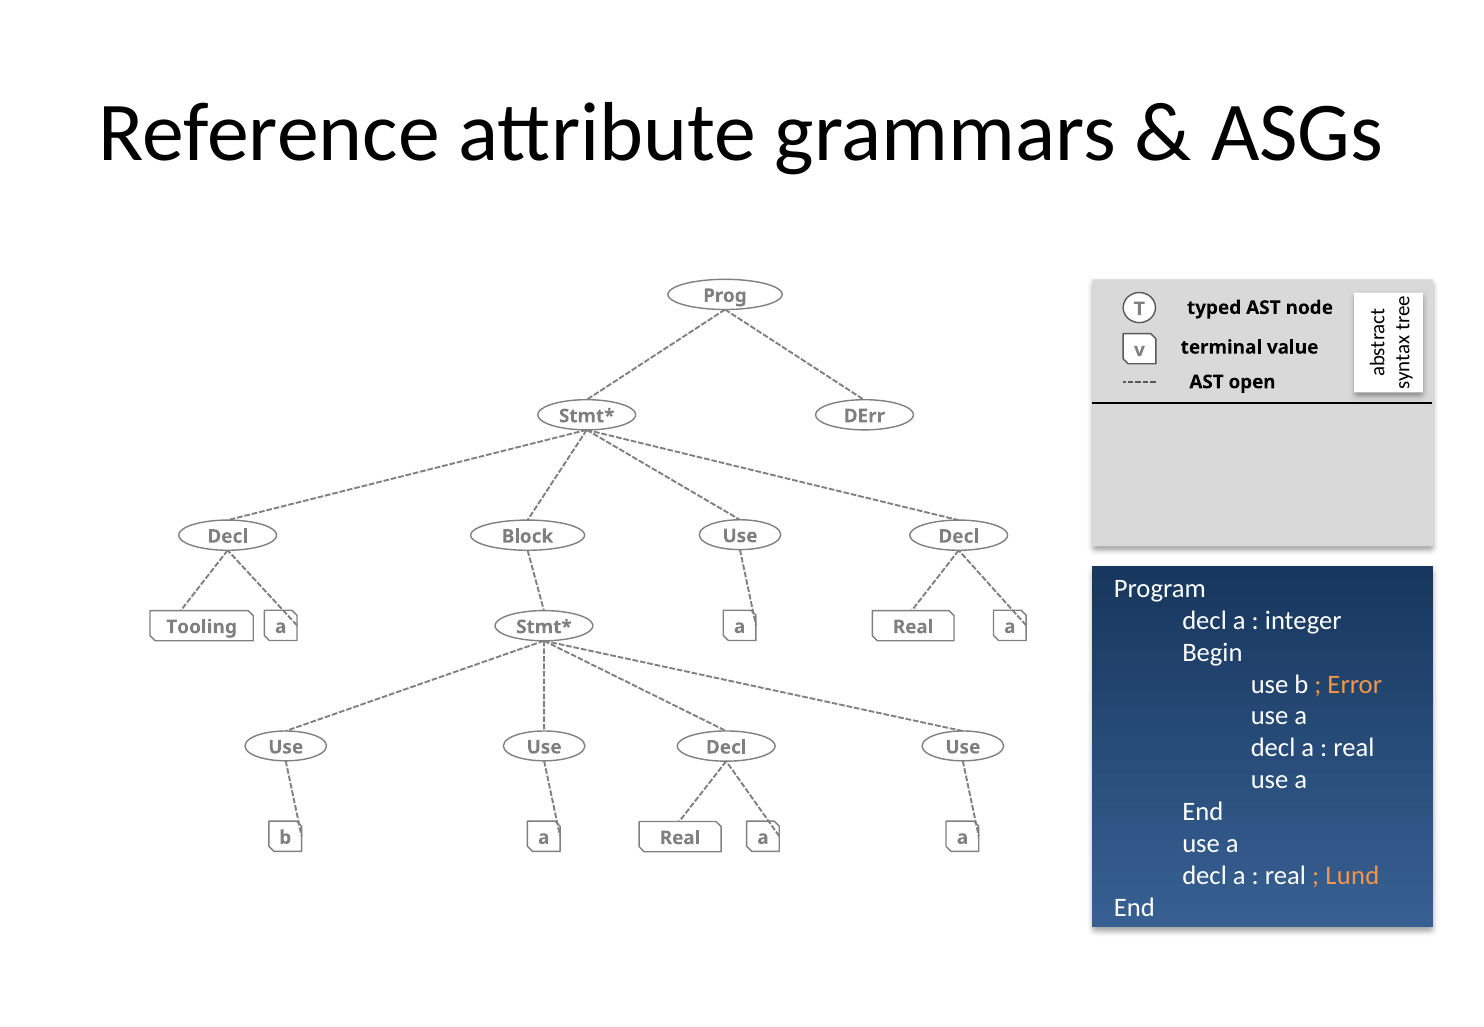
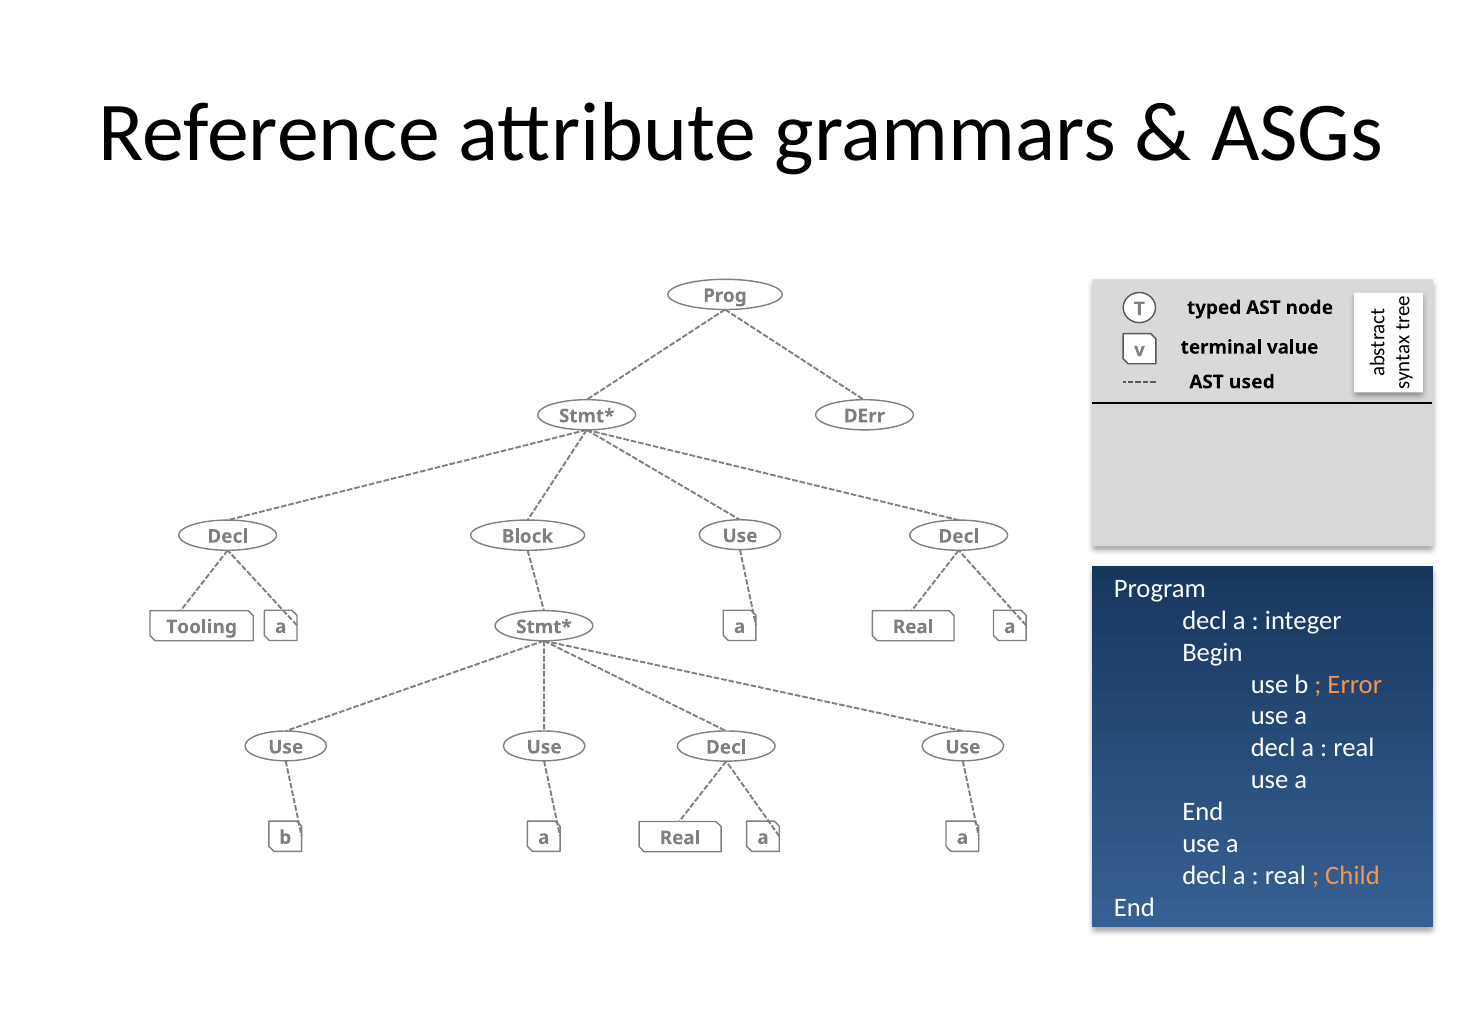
open: open -> used (1252, 382)
Lund: Lund -> Child (1353, 876)
